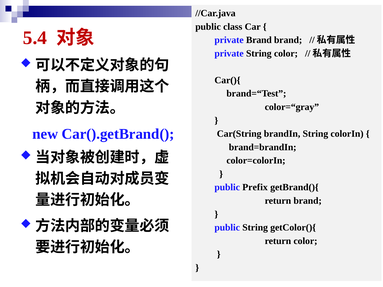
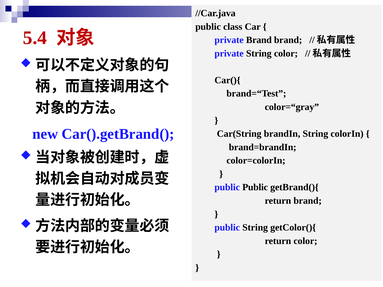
public Prefix: Prefix -> Public (255, 187)
